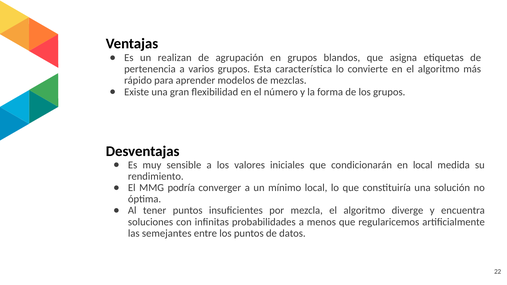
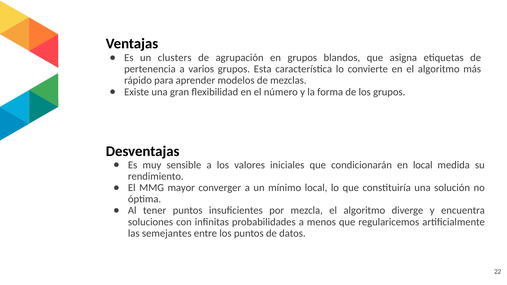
realizan: realizan -> clusters (175, 58)
podría: podría -> mayor (181, 188)
